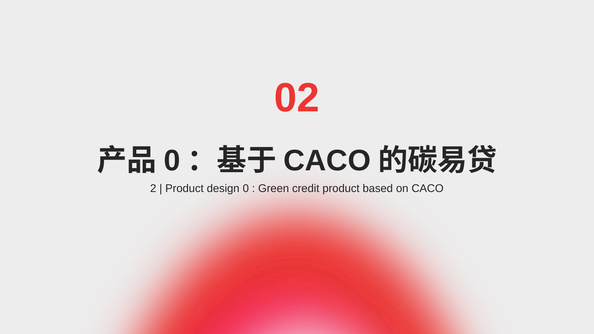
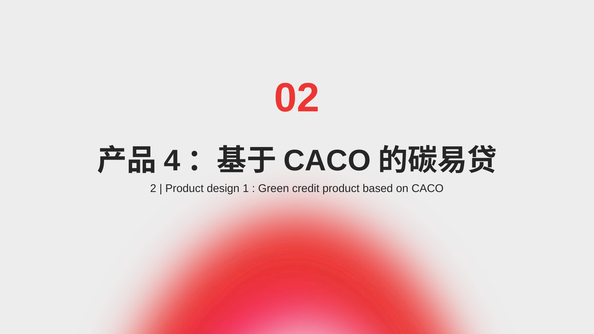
0: 0 -> 4 (172, 161)
design 0: 0 -> 1 (246, 189)
